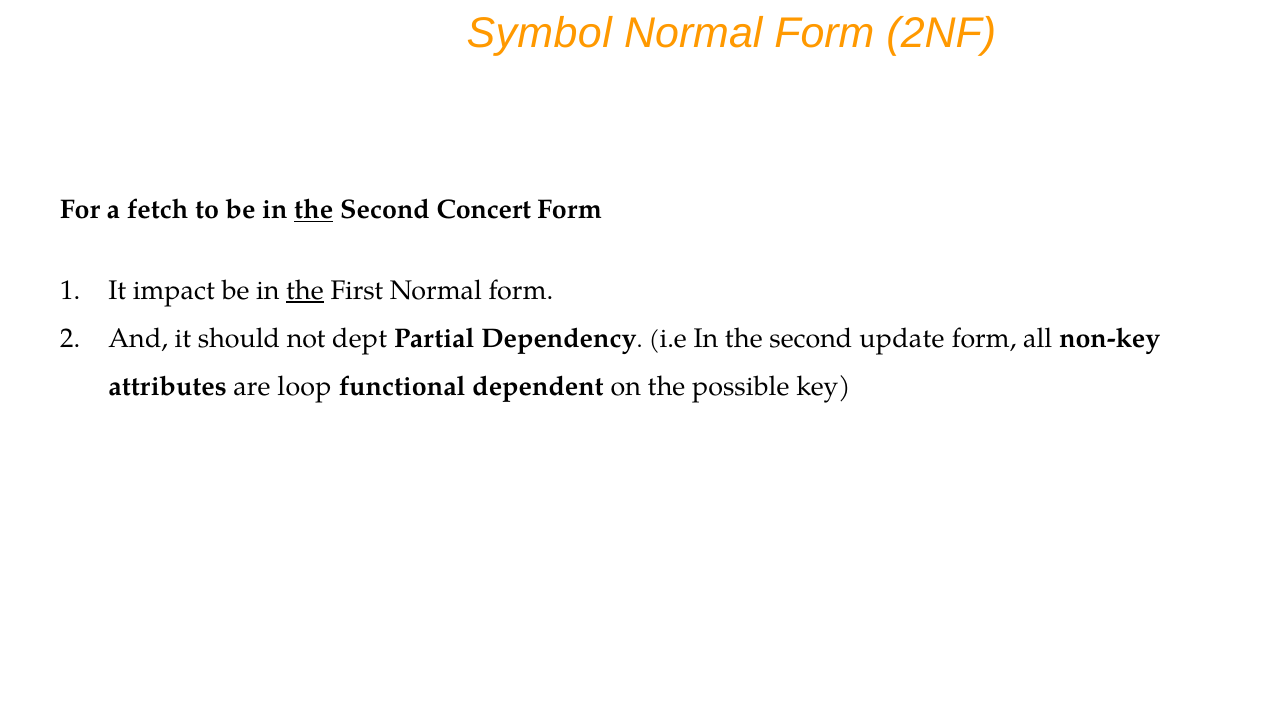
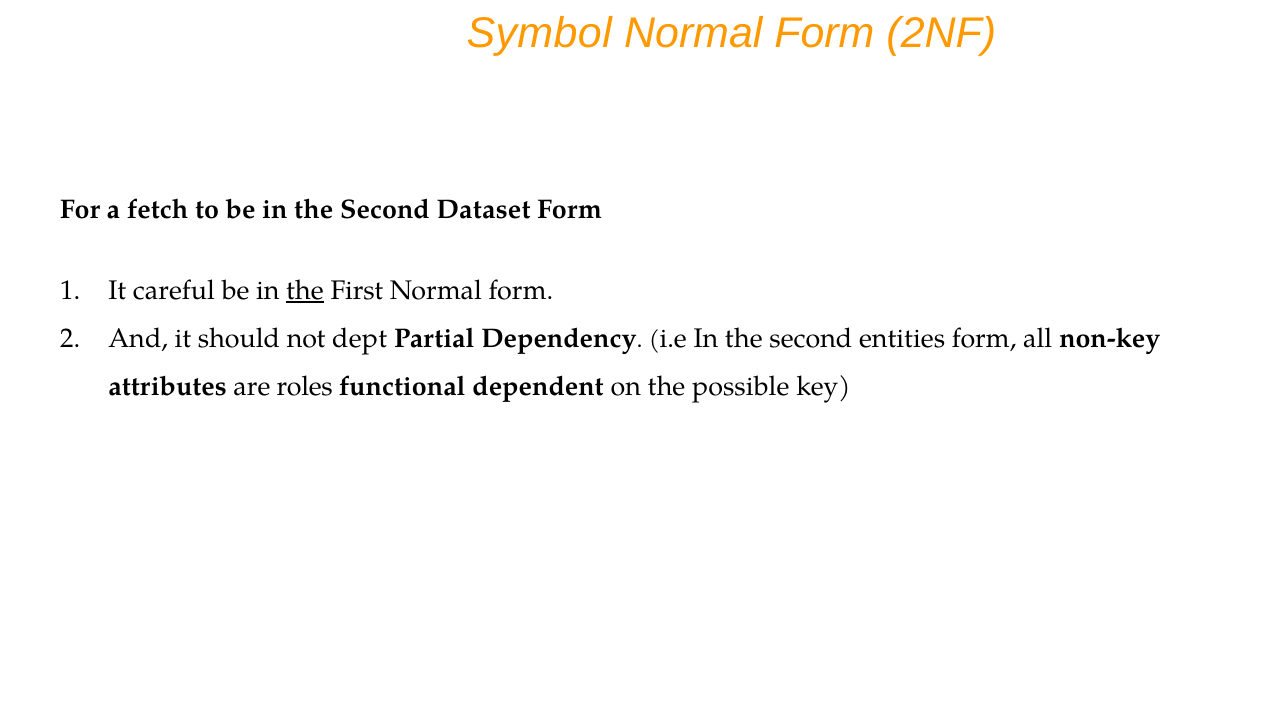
the underline: present -> none (314, 210)
Concert: Concert -> Dataset (484, 210)
impact: impact -> careful (174, 291)
update: update -> entities (902, 339)
loop: loop -> roles (305, 387)
